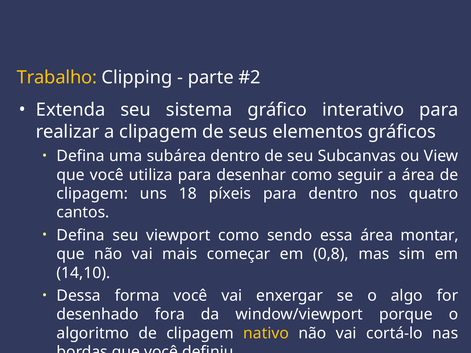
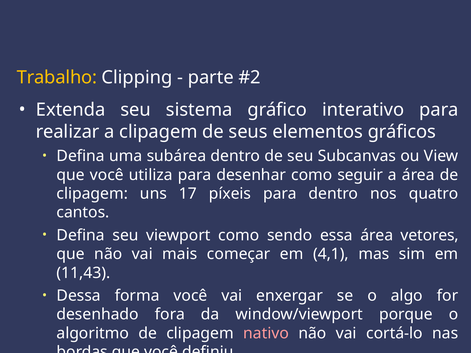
18: 18 -> 17 (188, 194)
montar: montar -> vetores (430, 235)
0,8: 0,8 -> 4,1 (331, 254)
14,10: 14,10 -> 11,43 (83, 273)
nativo colour: yellow -> pink (266, 334)
